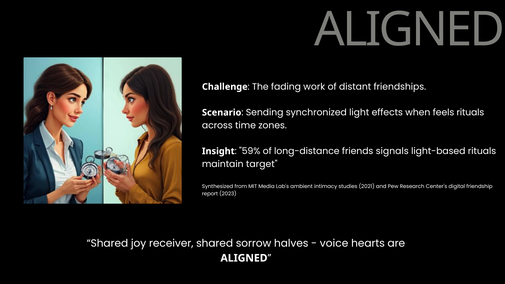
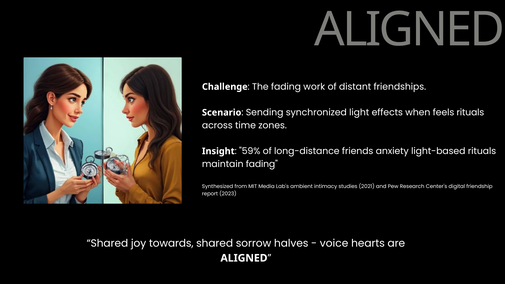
signals: signals -> anxiety (392, 151)
maintain target: target -> fading (262, 164)
receiver: receiver -> towards (171, 243)
